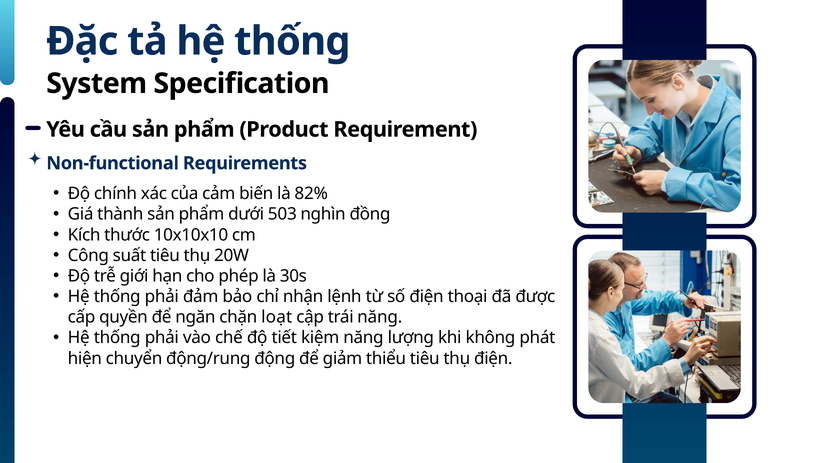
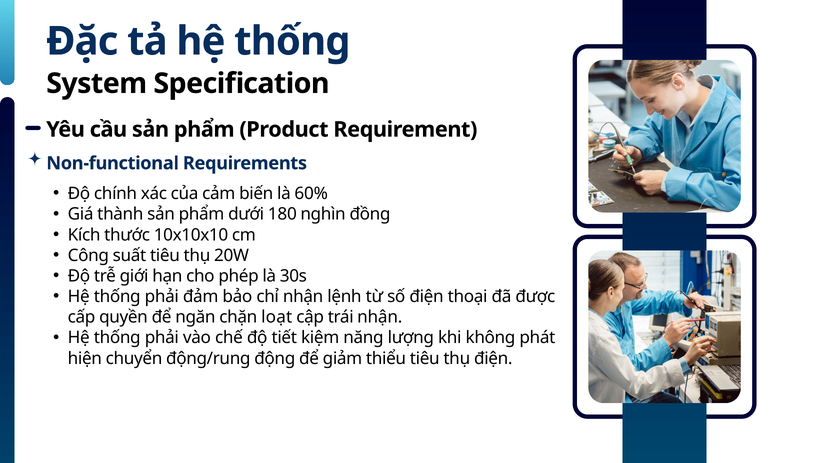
82%: 82% -> 60% (311, 193)
503: 503 -> 180 (282, 214)
trái năng: năng -> nhận (380, 317)
